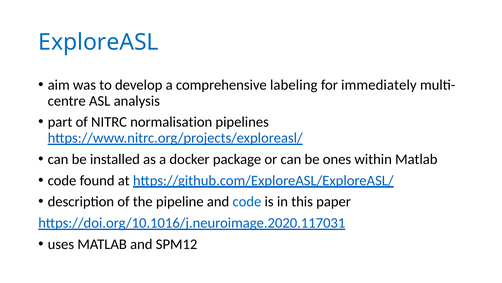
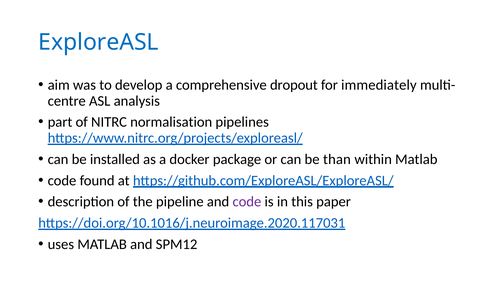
labeling: labeling -> dropout (294, 85)
ones: ones -> than (337, 159)
code colour: blue -> purple (247, 201)
